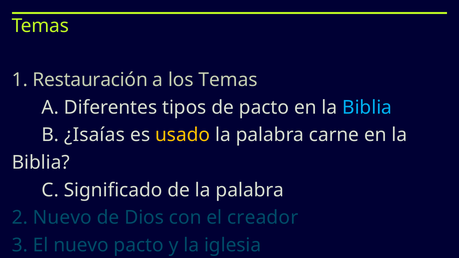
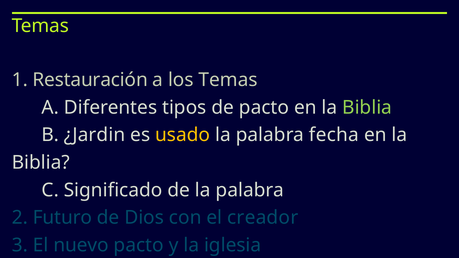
Biblia colour: light blue -> light green (367, 108)
¿Isaías: ¿Isaías -> ¿Jardin (95, 135)
carne: carne -> fecha (334, 135)
2 Nuevo: Nuevo -> Futuro (62, 218)
